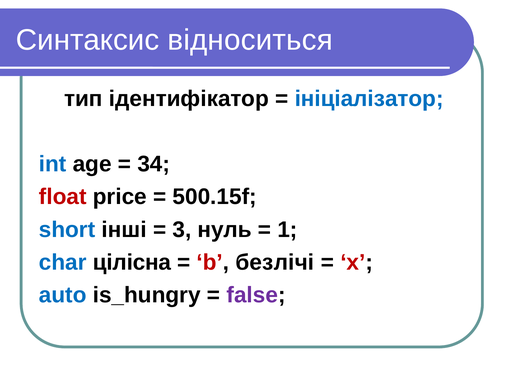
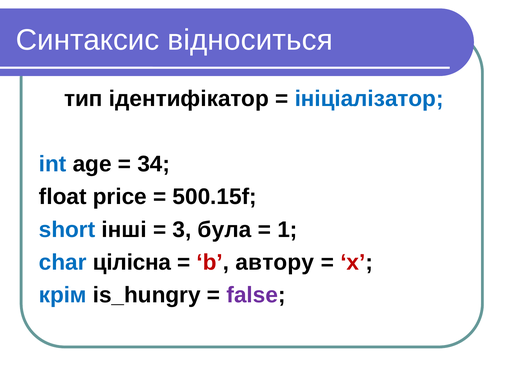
float colour: red -> black (63, 197)
нуль: нуль -> була (225, 230)
безлічі: безлічі -> автору (275, 262)
auto: auto -> крім (63, 295)
